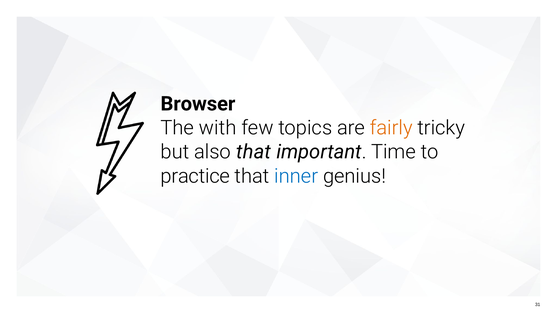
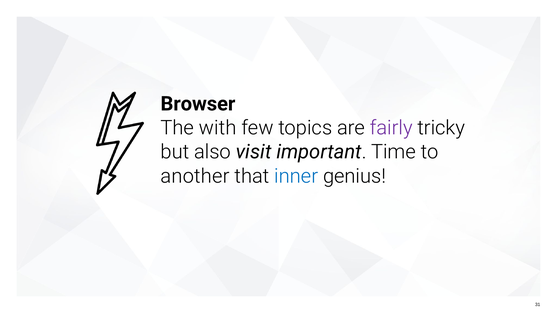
fairly colour: orange -> purple (391, 128)
also that: that -> visit (254, 152)
practice: practice -> another (195, 176)
